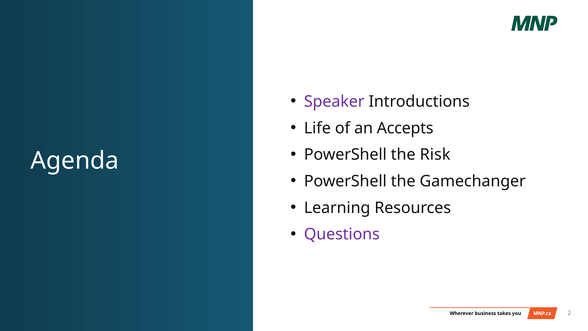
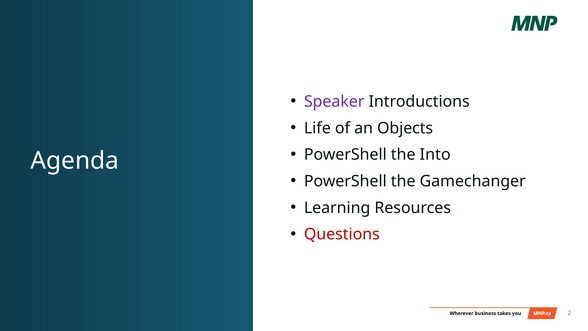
Accepts: Accepts -> Objects (405, 128)
Risk: Risk -> Into (435, 155)
Questions colour: purple -> red (342, 234)
